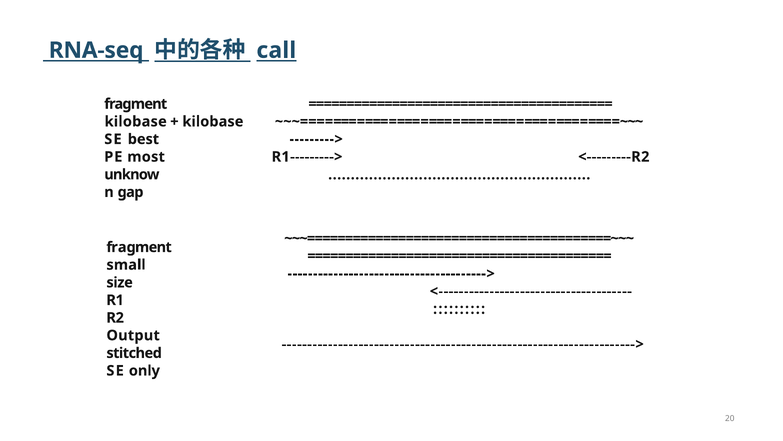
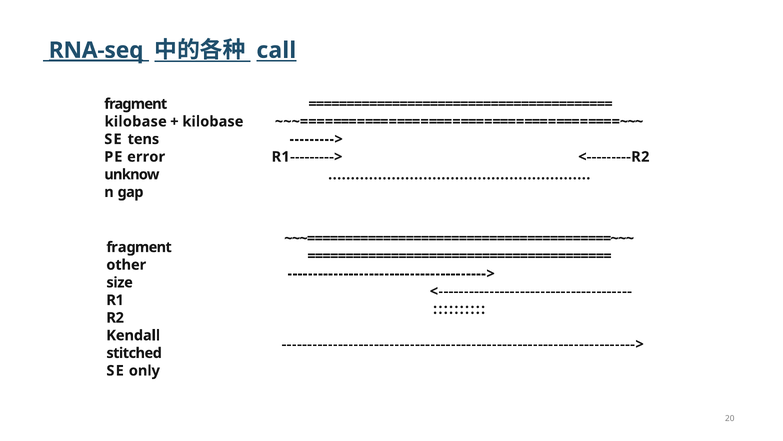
RNA-seq underline: none -> present (96, 50)
best: best -> tens (143, 139)
most: most -> error (146, 157)
small: small -> other (126, 265)
Output: Output -> Kendall (133, 335)
